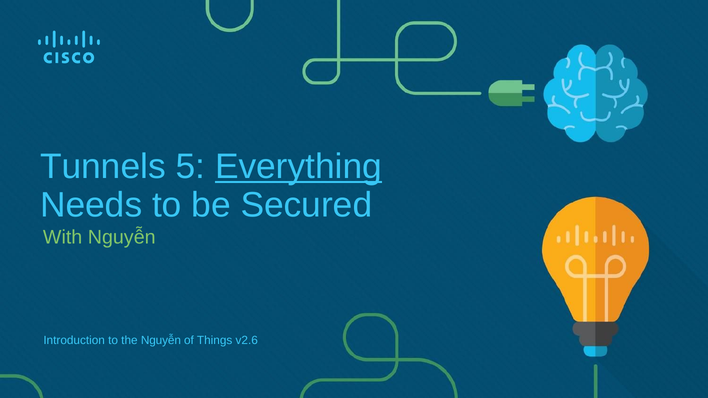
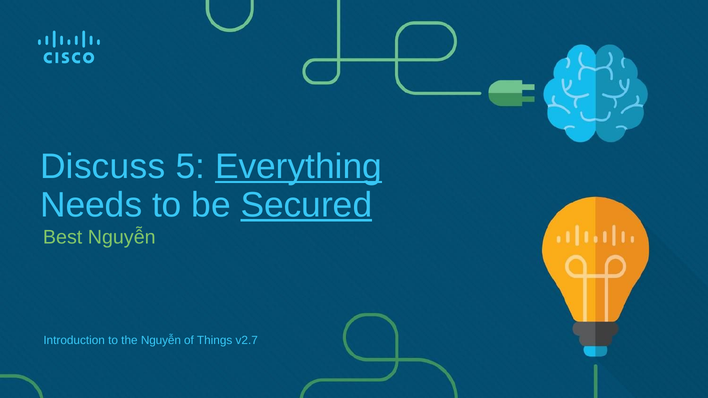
Tunnels: Tunnels -> Discuss (103, 167)
Secured underline: none -> present (306, 205)
With: With -> Best (63, 237)
v2.6: v2.6 -> v2.7 (247, 341)
